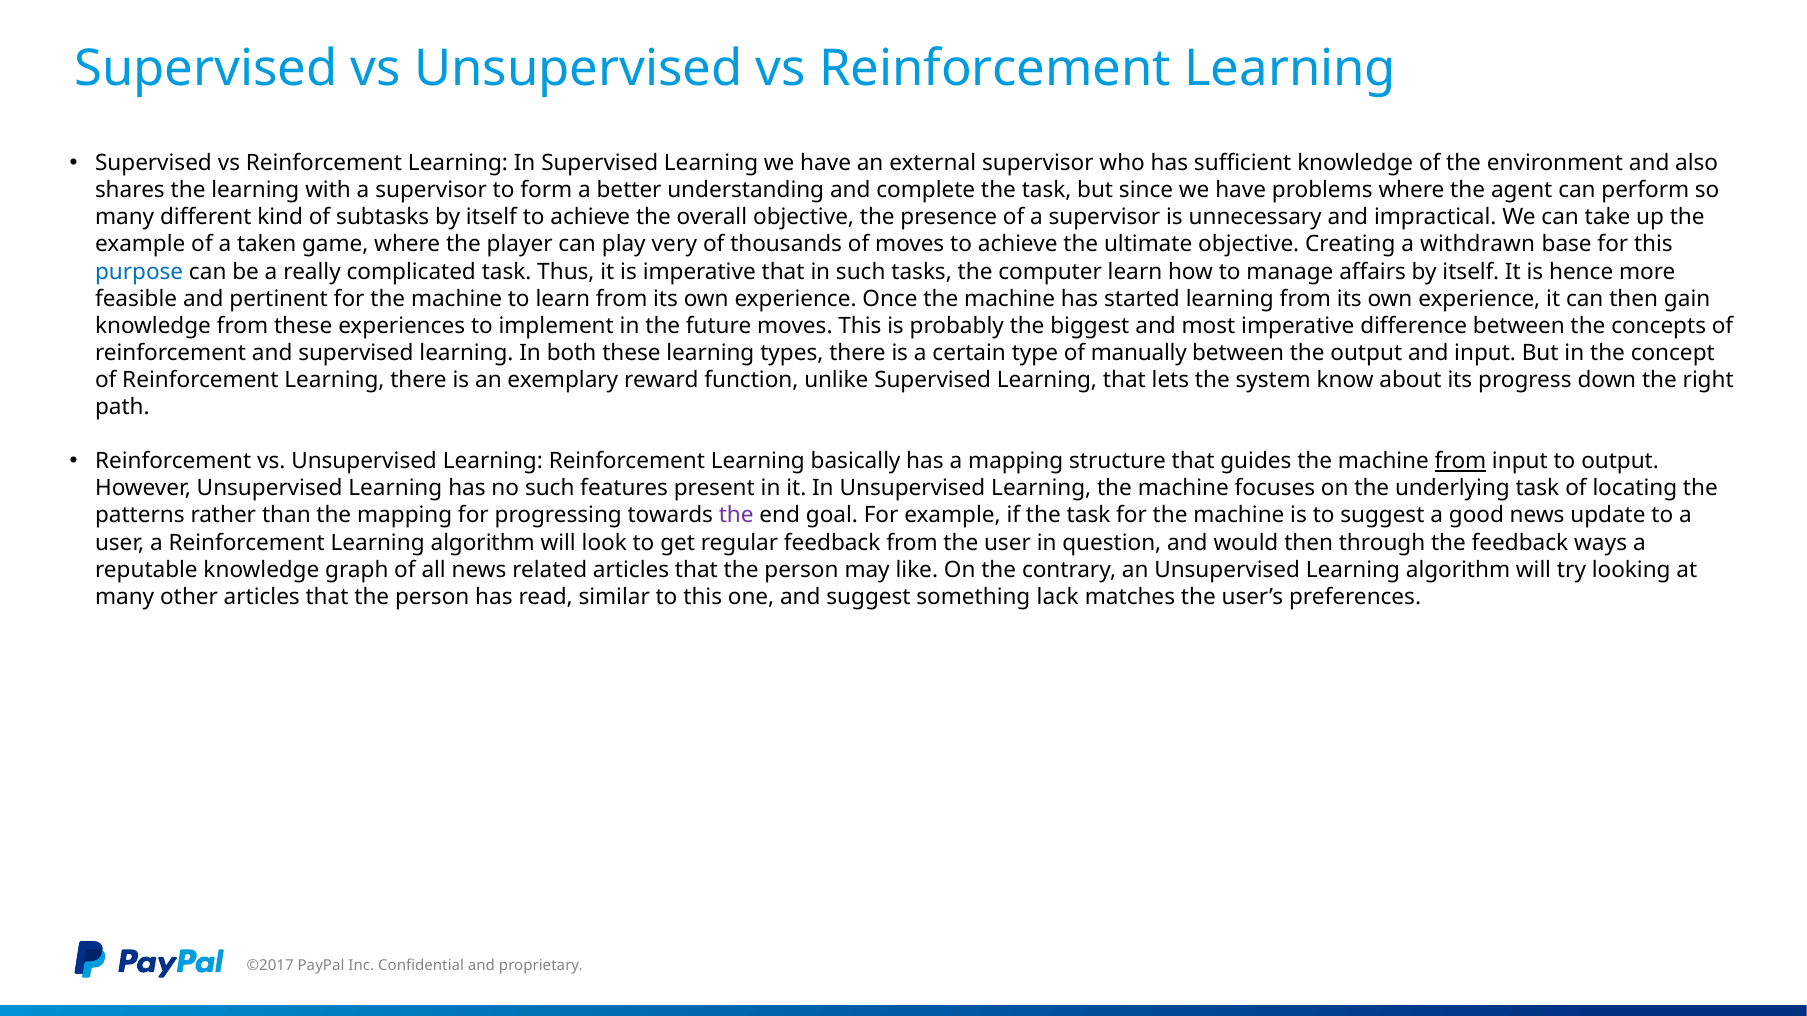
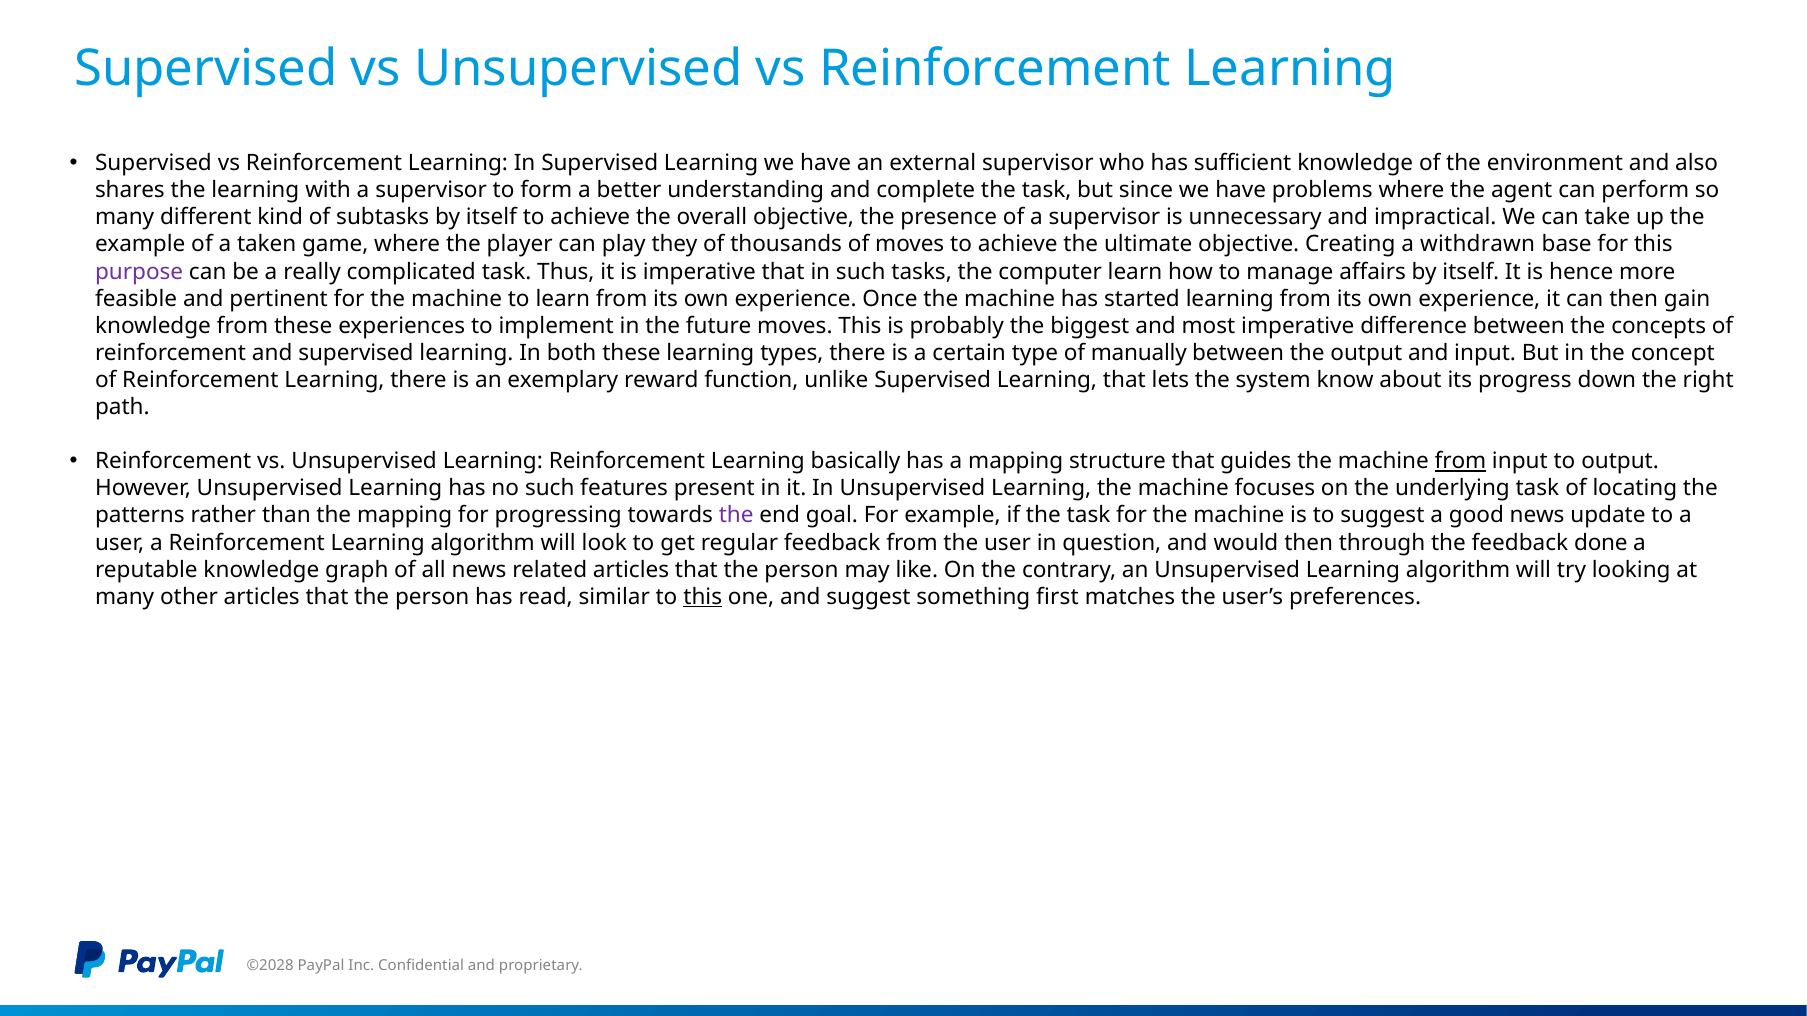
very: very -> they (675, 245)
purpose colour: blue -> purple (139, 272)
ways: ways -> done (1601, 543)
this underline: none -> present (703, 597)
lack: lack -> first (1058, 597)
©2017: ©2017 -> ©2028 (270, 966)
